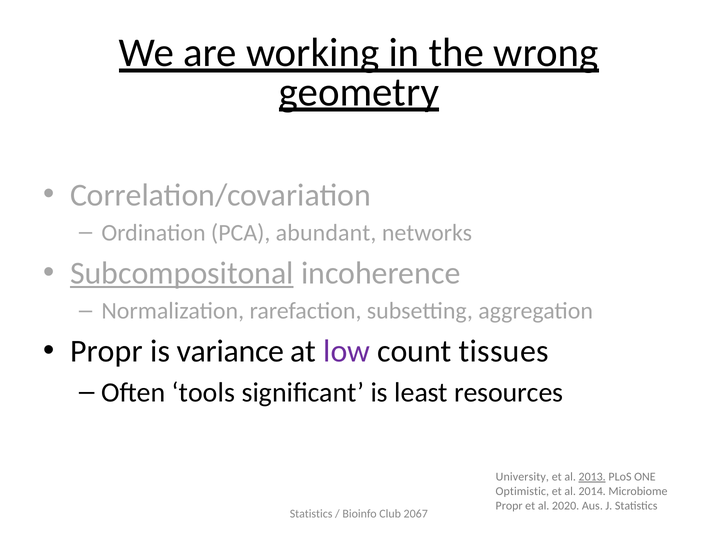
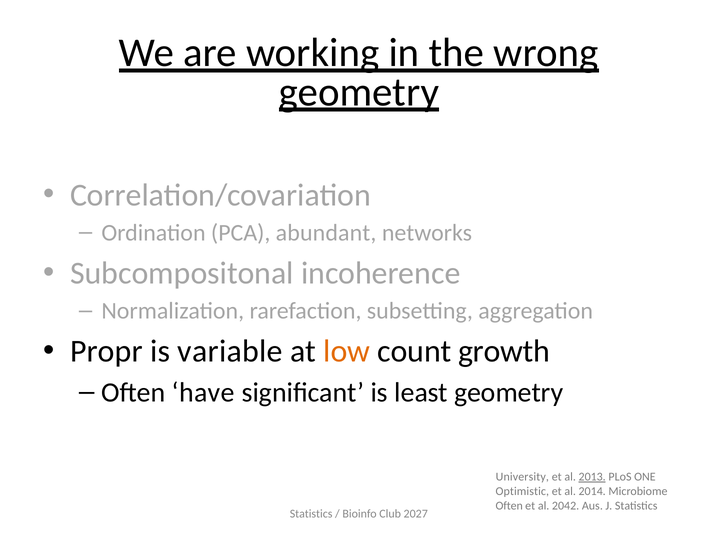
Subcompositonal underline: present -> none (182, 274)
variance: variance -> variable (230, 352)
low colour: purple -> orange (347, 352)
tissues: tissues -> growth (504, 352)
tools: tools -> have (203, 393)
least resources: resources -> geometry (509, 393)
Propr: Propr -> Often (509, 506)
2020: 2020 -> 2042 (566, 506)
2067: 2067 -> 2027 (416, 514)
